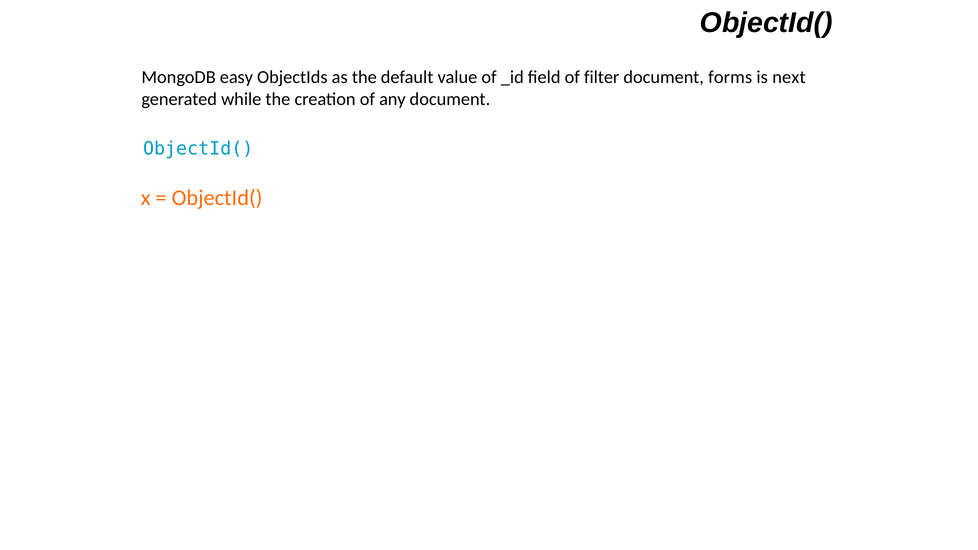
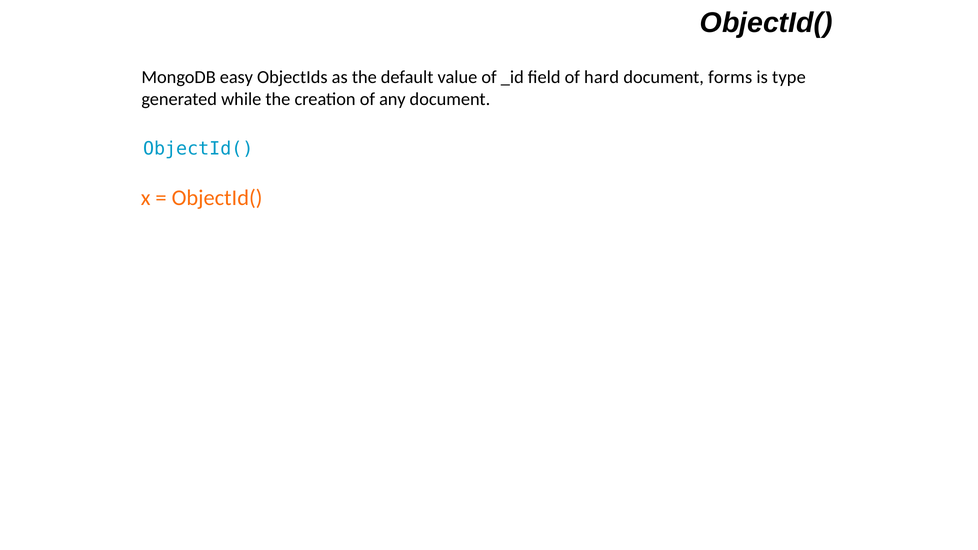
filter: filter -> hard (602, 77)
next: next -> type (789, 77)
